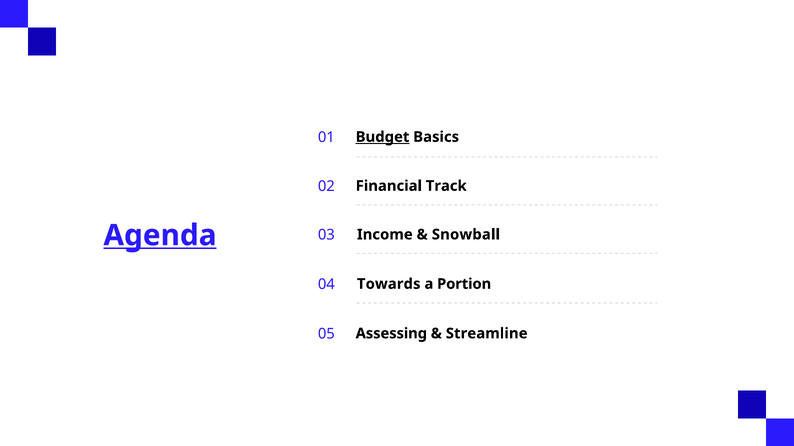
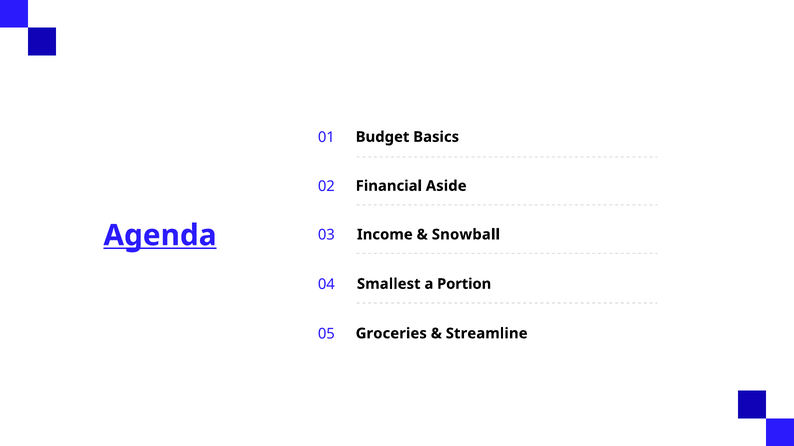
Budget underline: present -> none (383, 137)
Track: Track -> Aside (446, 186)
Towards: Towards -> Smallest (389, 284)
Assessing: Assessing -> Groceries (391, 334)
